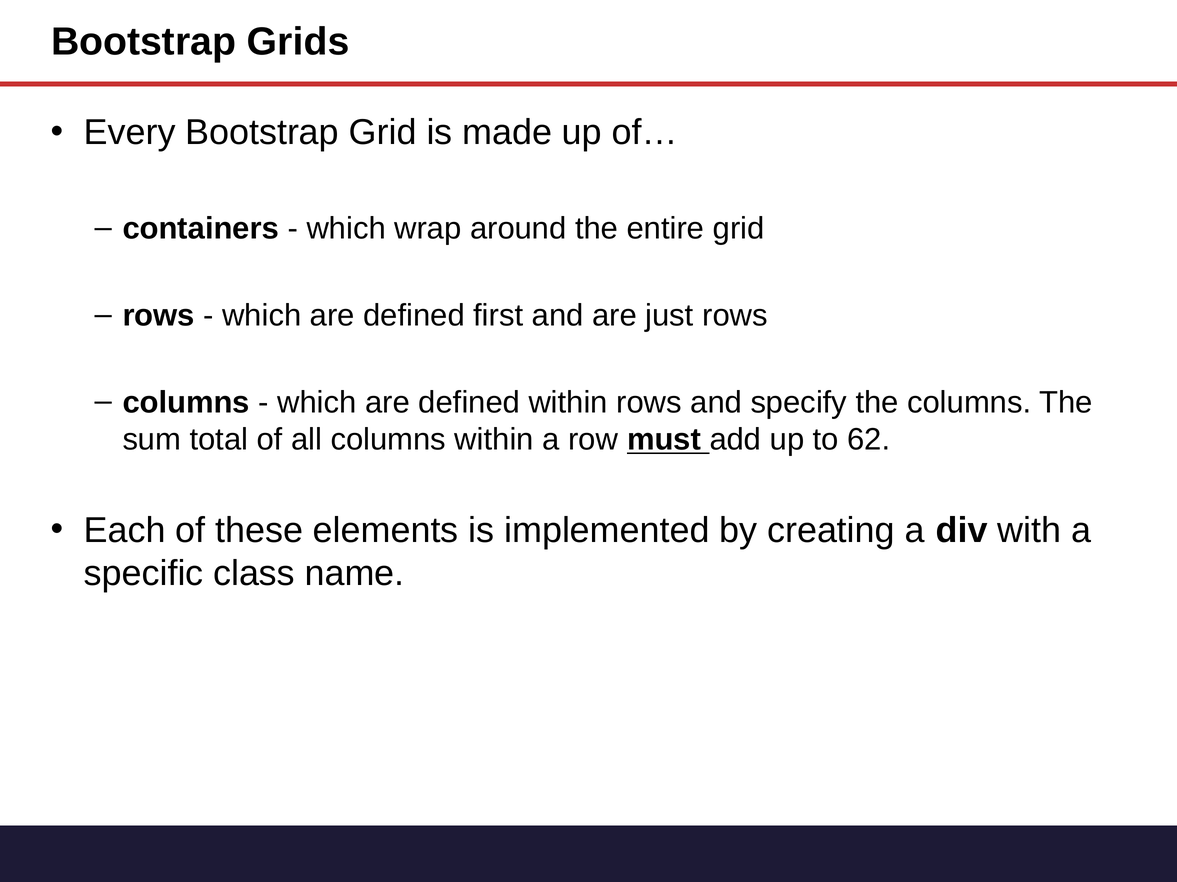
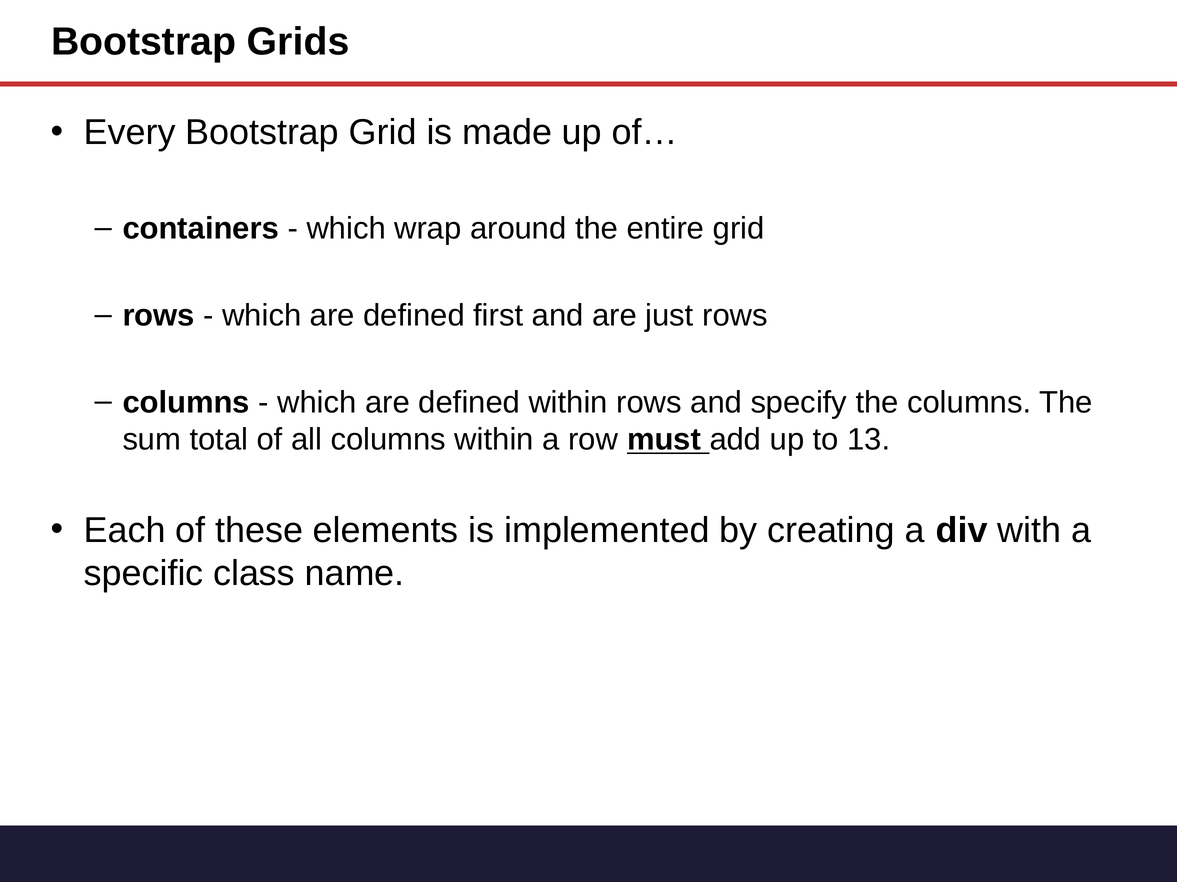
62: 62 -> 13 (869, 440)
